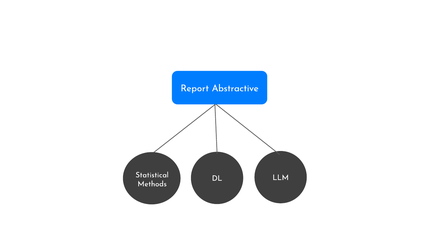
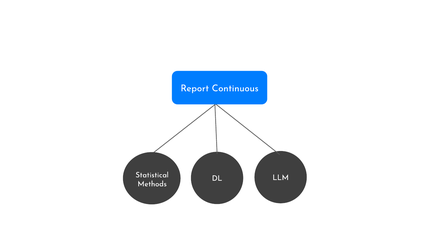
Abstractive: Abstractive -> Continuous (235, 88)
